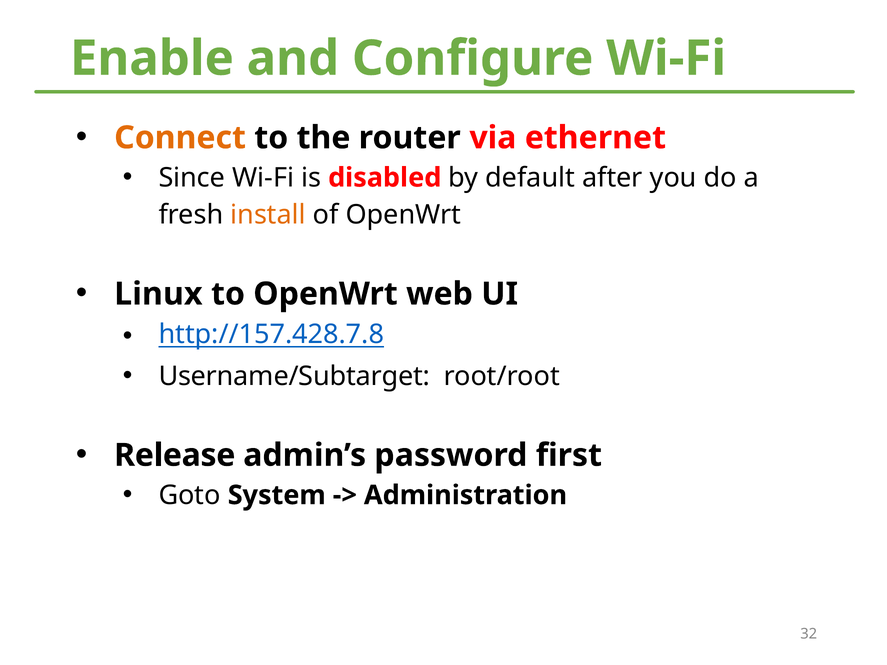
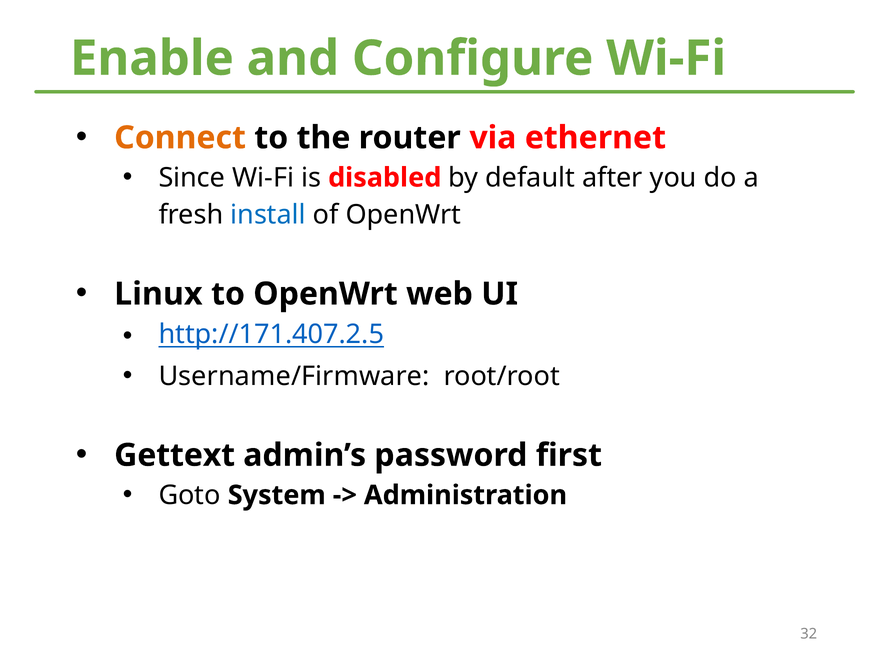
install colour: orange -> blue (268, 215)
http://157.428.7.8: http://157.428.7.8 -> http://171.407.2.5 (271, 335)
Username/Subtarget: Username/Subtarget -> Username/Firmware (294, 376)
Release: Release -> Gettext (175, 455)
